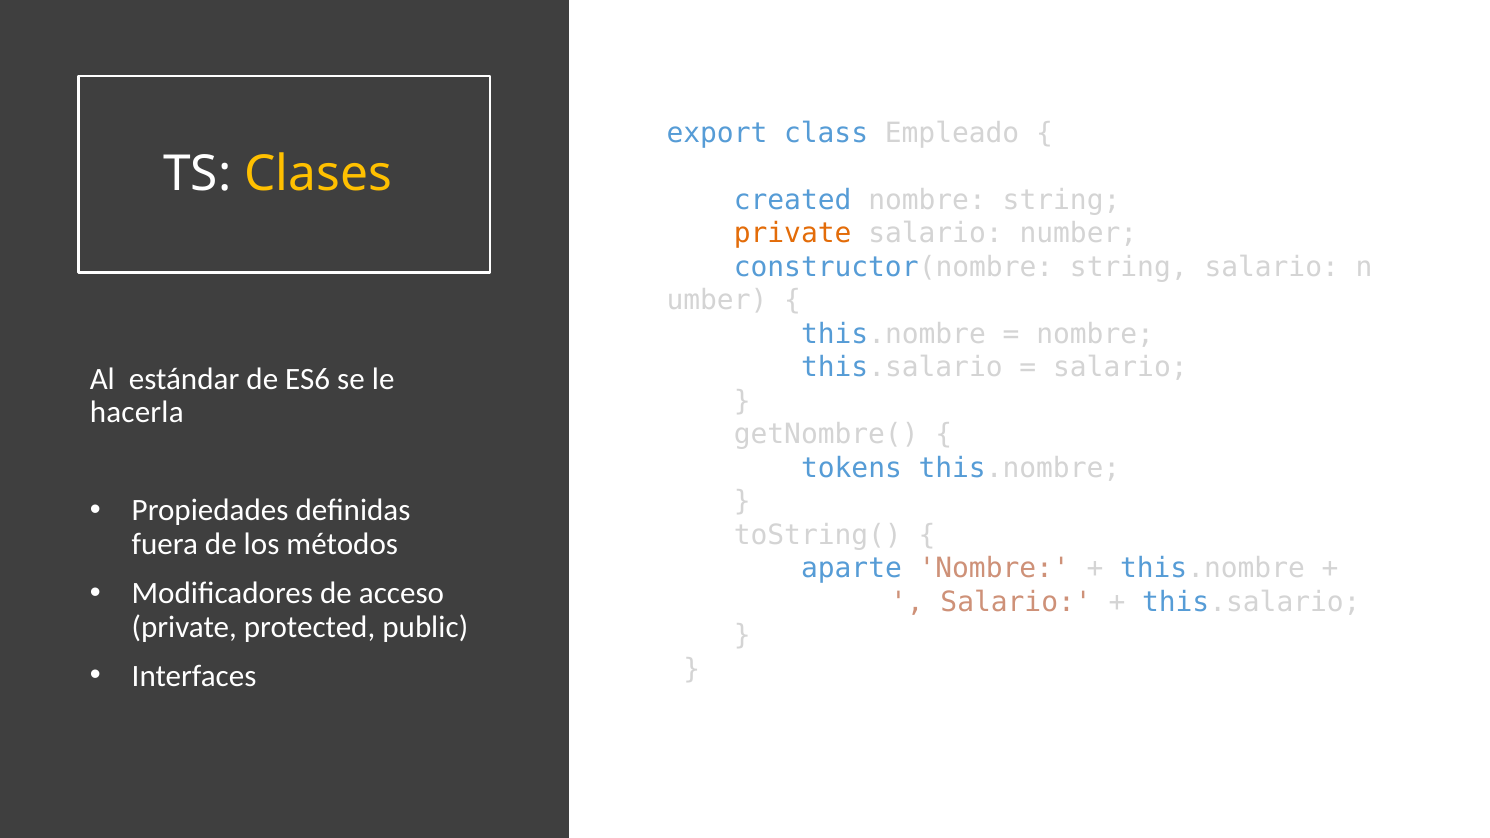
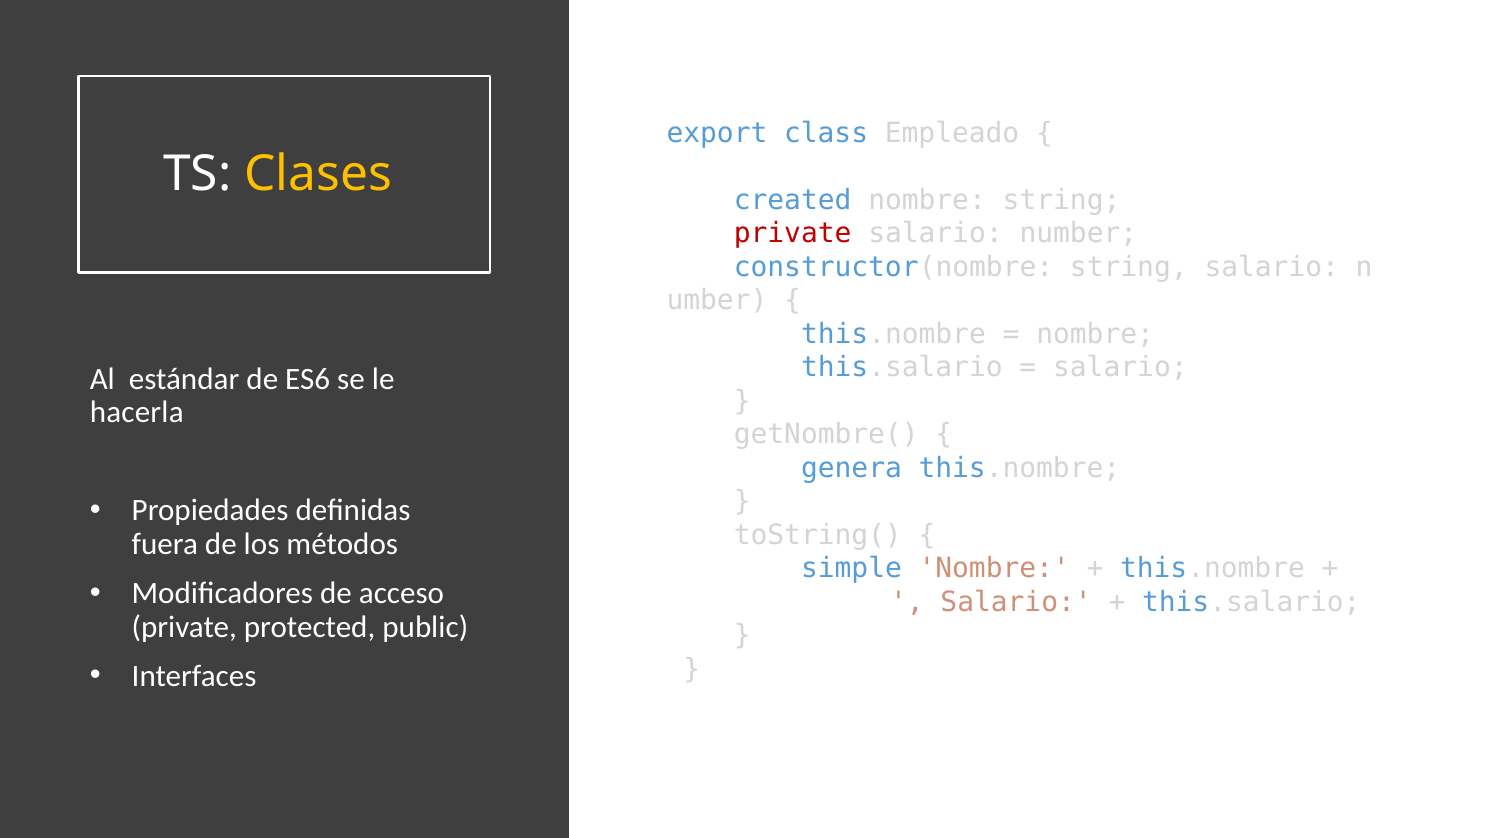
private colour: orange -> red (793, 234)
tokens: tokens -> genera (851, 468)
aparte: aparte -> simple (851, 569)
